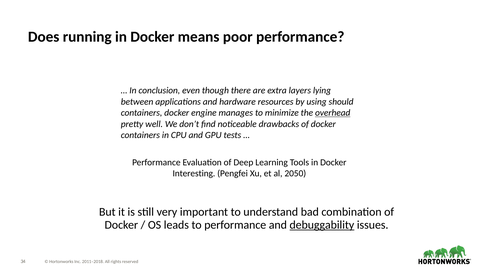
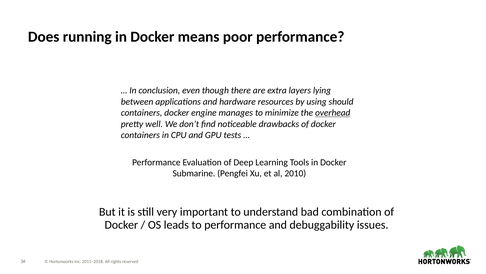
Interesting: Interesting -> Submarine (194, 173)
2050: 2050 -> 2010 (295, 173)
debuggability underline: present -> none (322, 224)
